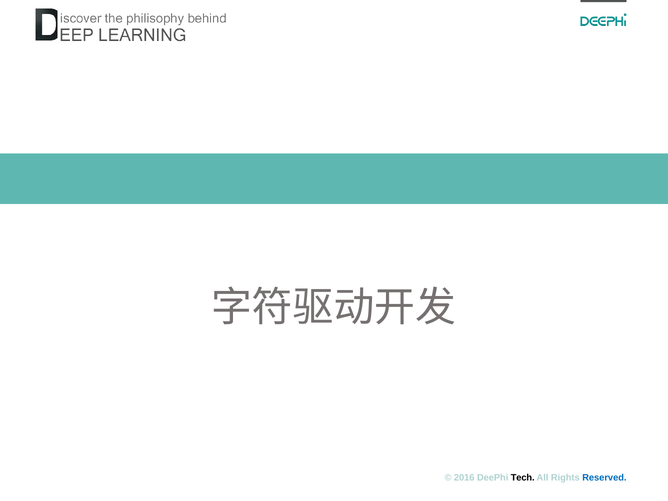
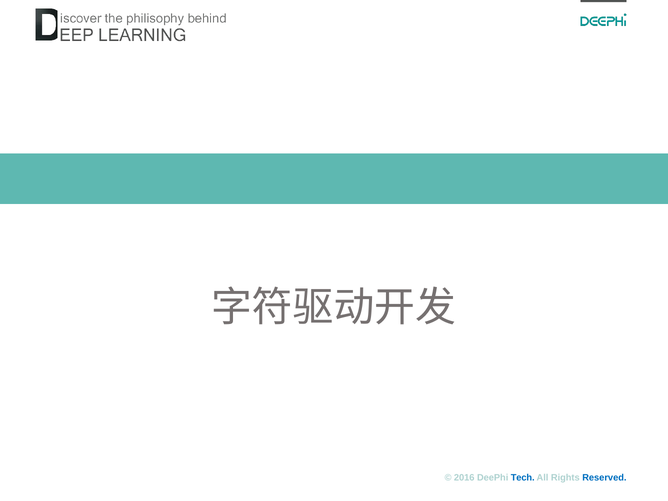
Tech colour: black -> blue (523, 478)
